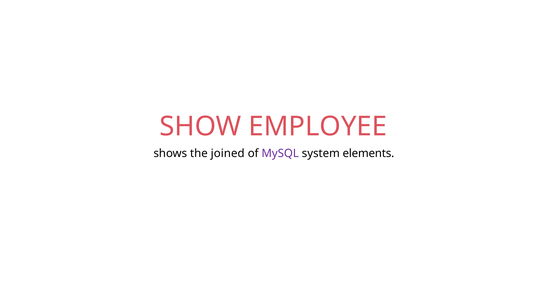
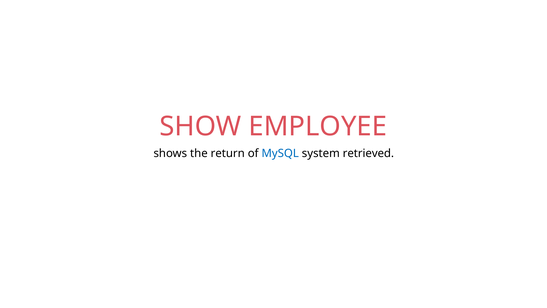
joined: joined -> return (228, 153)
MySQL colour: purple -> blue (280, 153)
elements: elements -> retrieved (368, 153)
